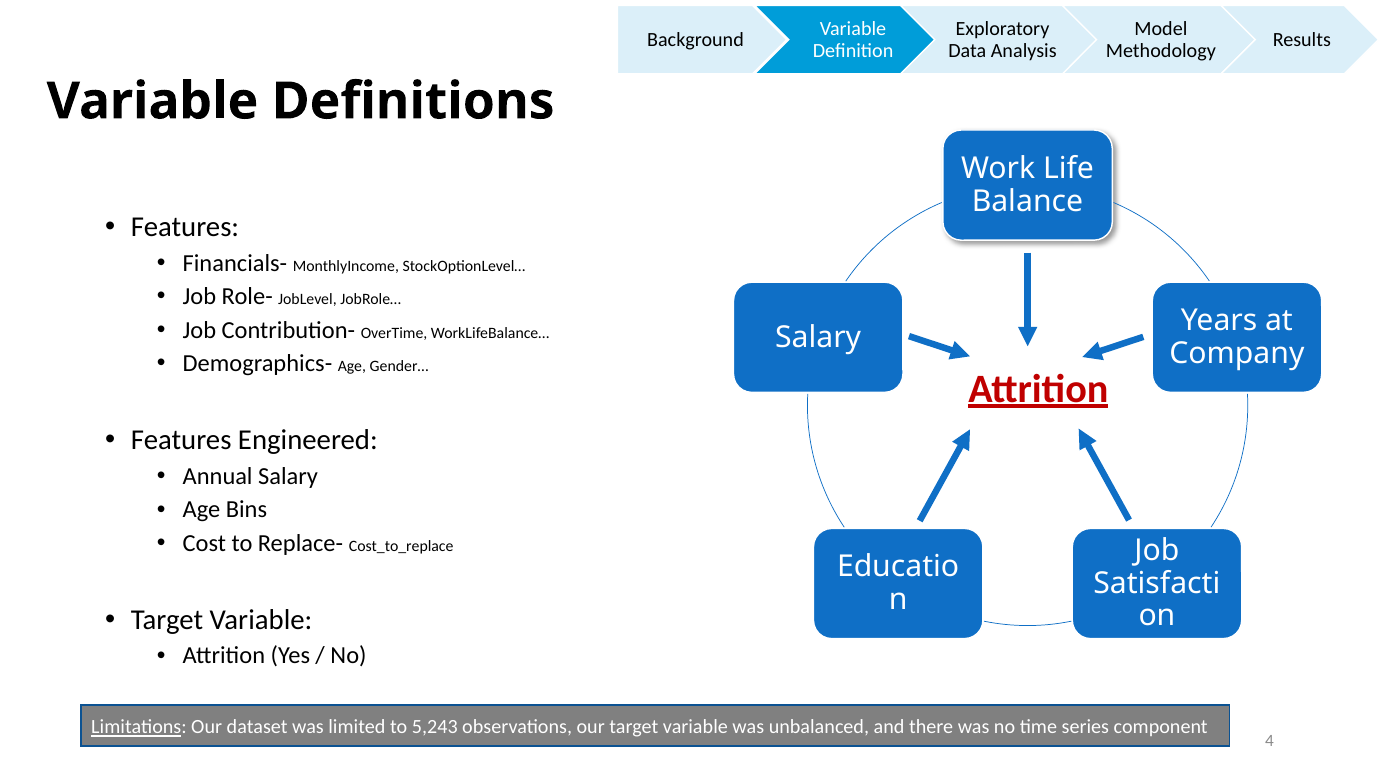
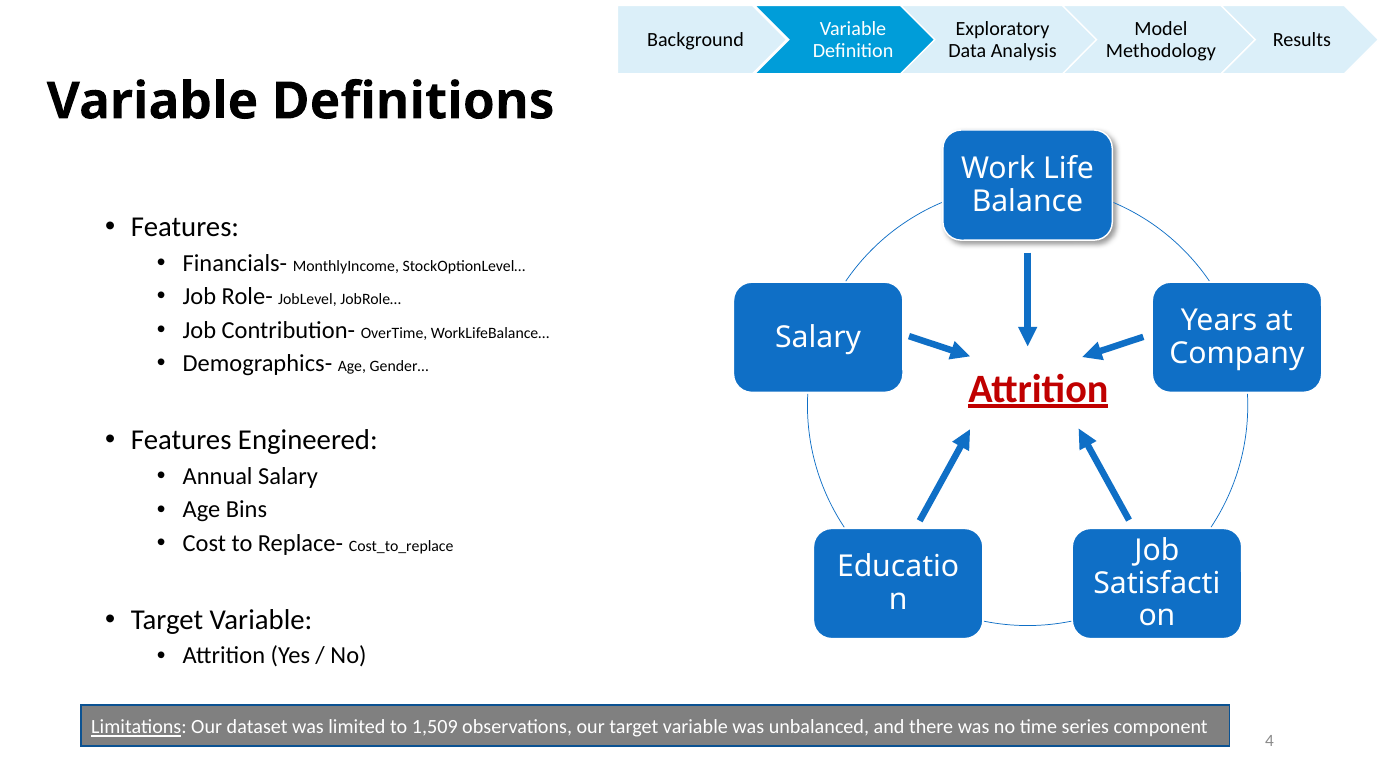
5,243: 5,243 -> 1,509 (435, 727)
